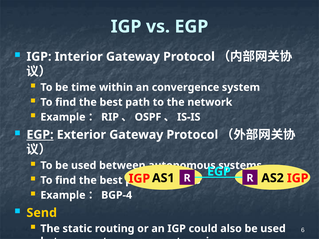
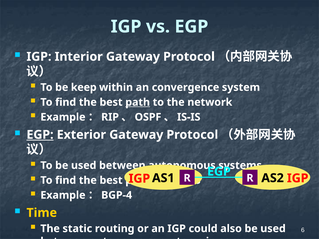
time: time -> keep (84, 87)
path underline: none -> present (138, 102)
Send: Send -> Time (42, 213)
